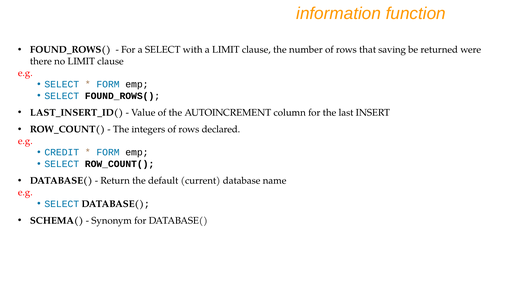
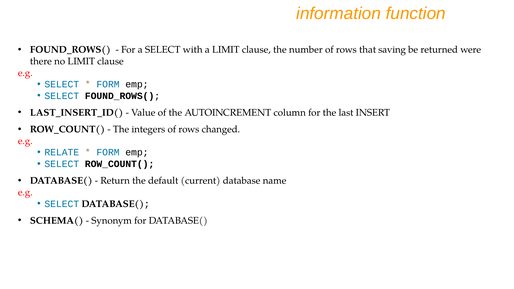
declared: declared -> changed (221, 129)
CREDIT: CREDIT -> RELATE (62, 153)
